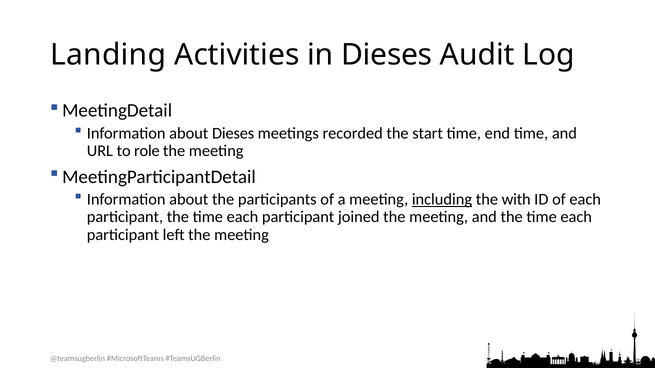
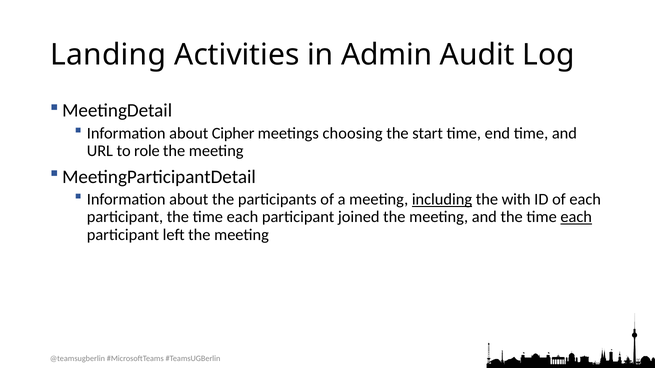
in Dieses: Dieses -> Admin (387, 55)
about Dieses: Dieses -> Cipher (233, 133)
recorded: recorded -> choosing (353, 133)
each underline: none -> present (576, 217)
